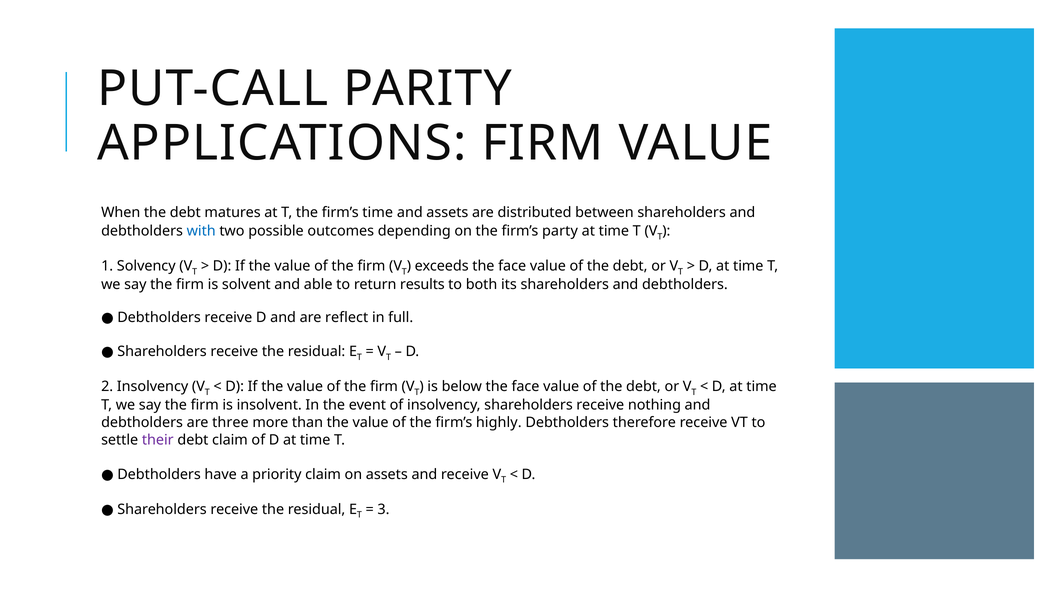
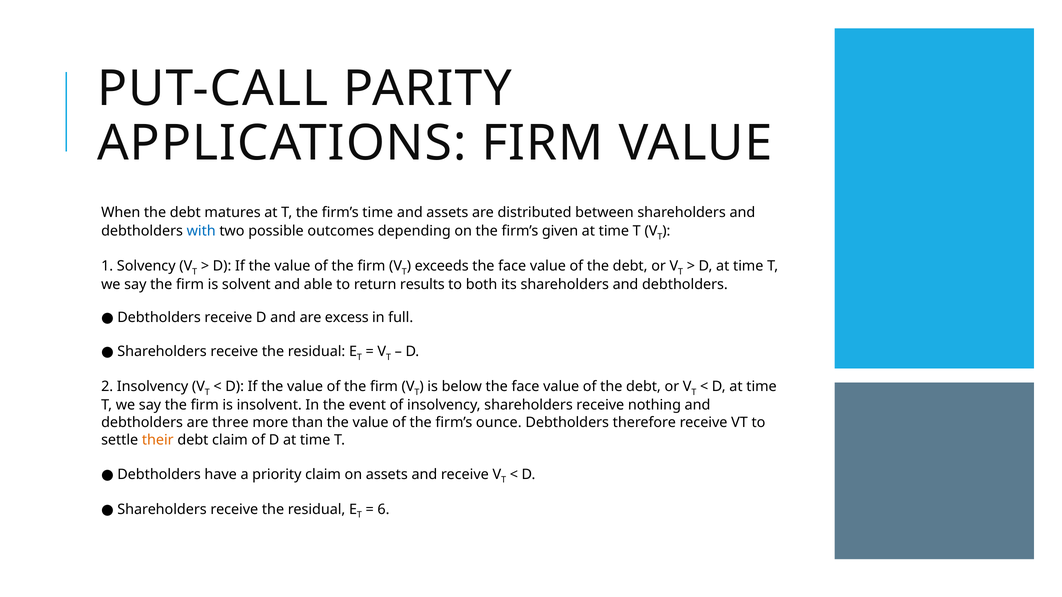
party: party -> given (560, 231)
reflect: reflect -> excess (347, 318)
highly: highly -> ounce (499, 423)
their colour: purple -> orange (158, 440)
3: 3 -> 6 (383, 510)
